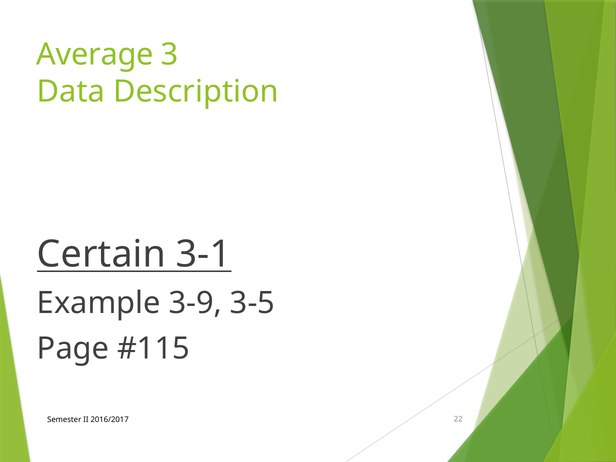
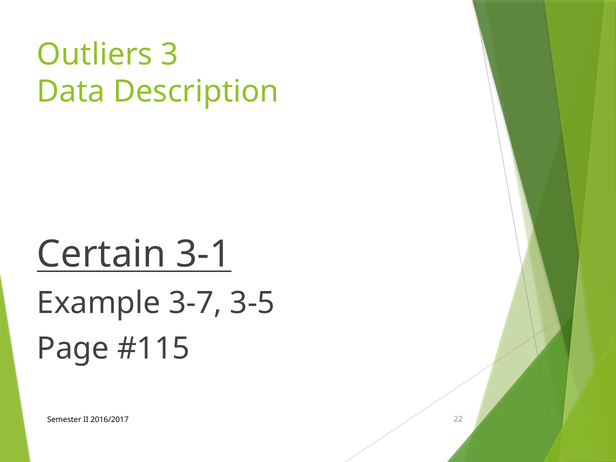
Average: Average -> Outliers (95, 55)
3-9: 3-9 -> 3-7 (195, 303)
